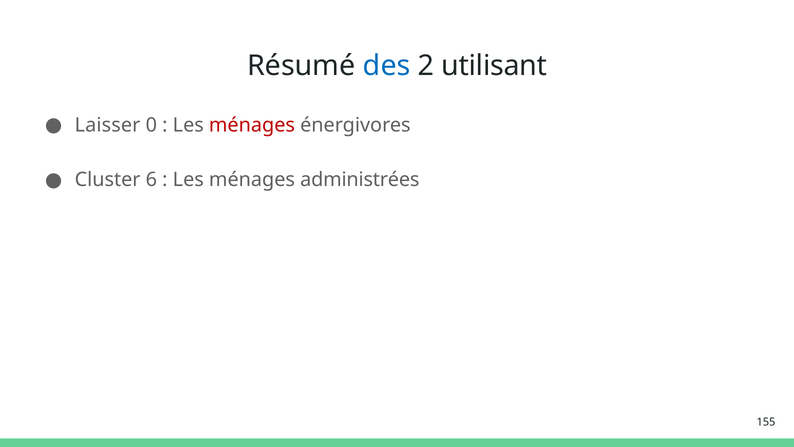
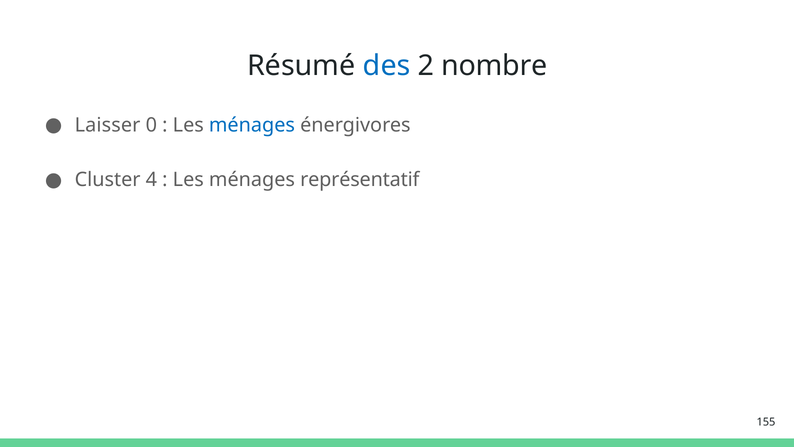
utilisant: utilisant -> nombre (494, 66)
ménages colour: red -> blue (252, 125)
6: 6 -> 4 (151, 180)
administrées: administrées -> représentatif (360, 180)
